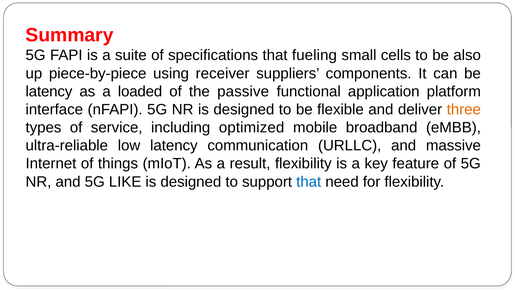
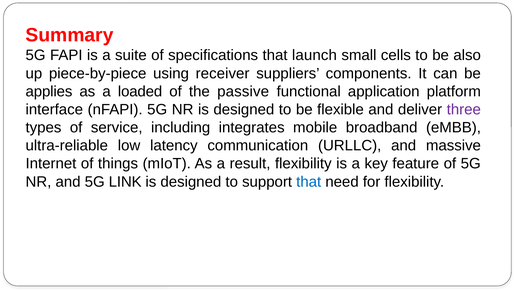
fueling: fueling -> launch (314, 55)
latency: latency -> applies (49, 91)
three colour: orange -> purple (464, 109)
optimized: optimized -> integrates (252, 127)
LIKE: LIKE -> LINK (125, 182)
